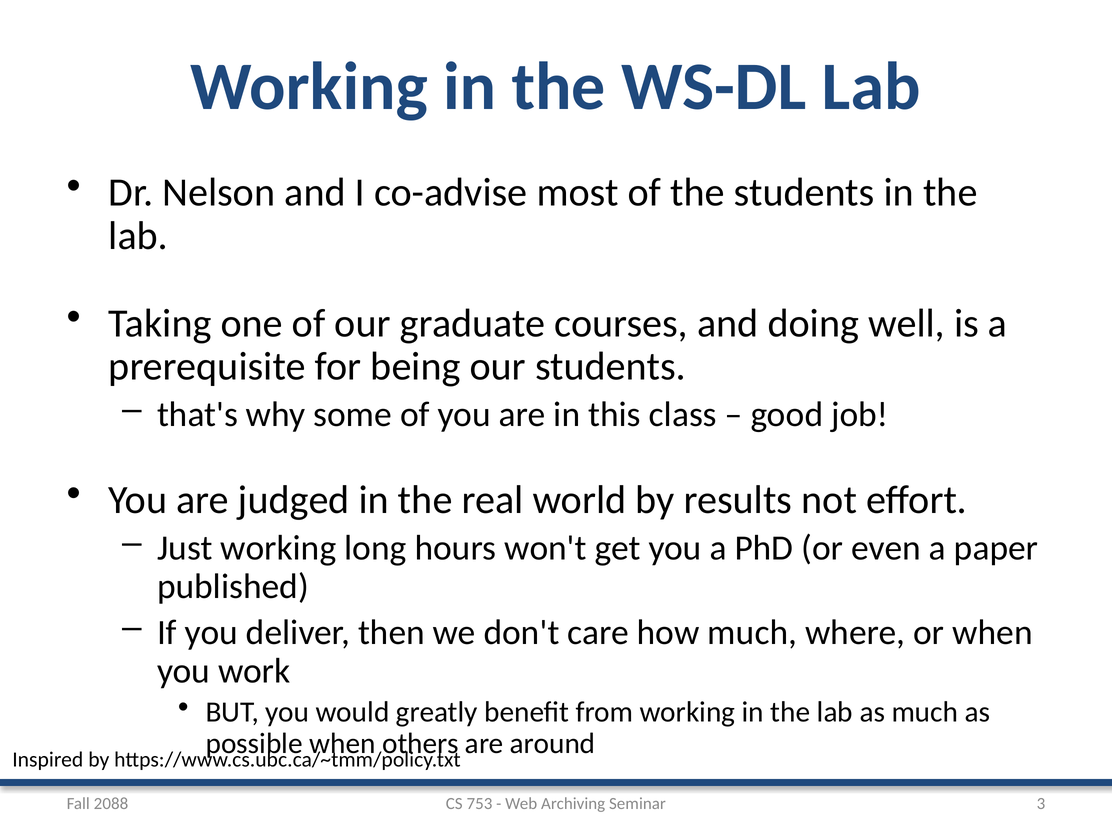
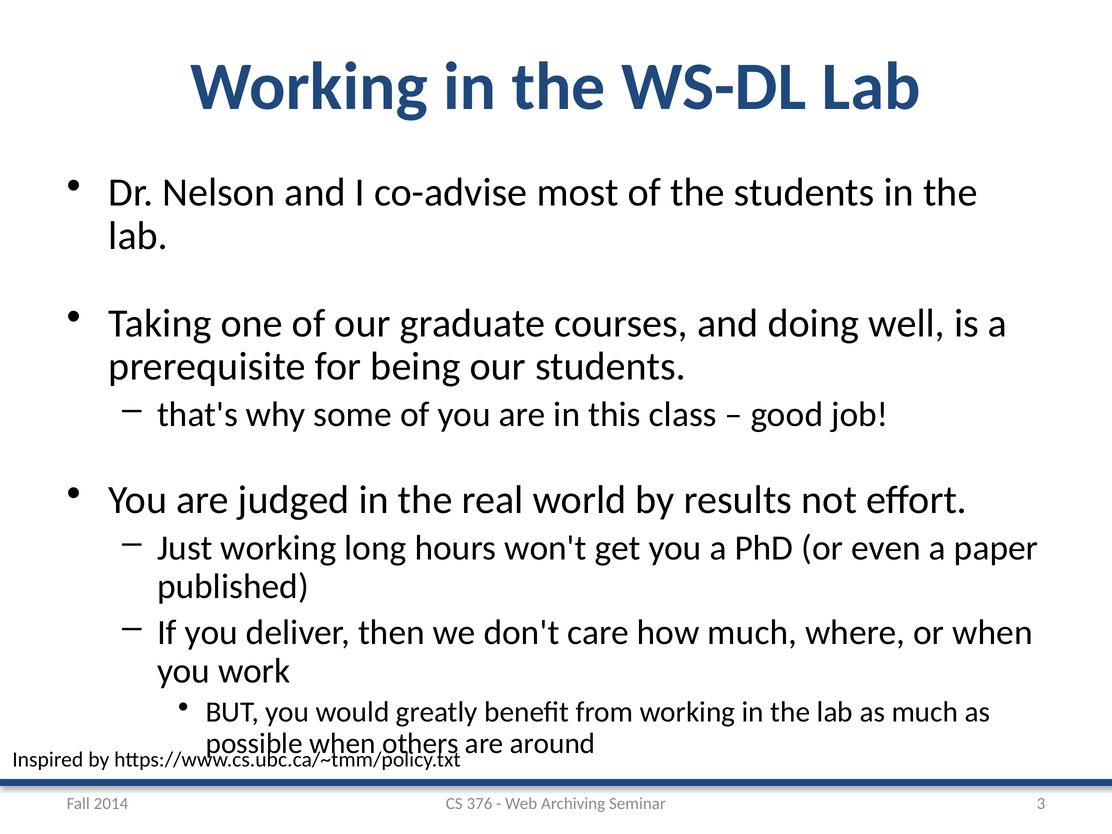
753: 753 -> 376 (479, 803)
2088: 2088 -> 2014 (111, 804)
